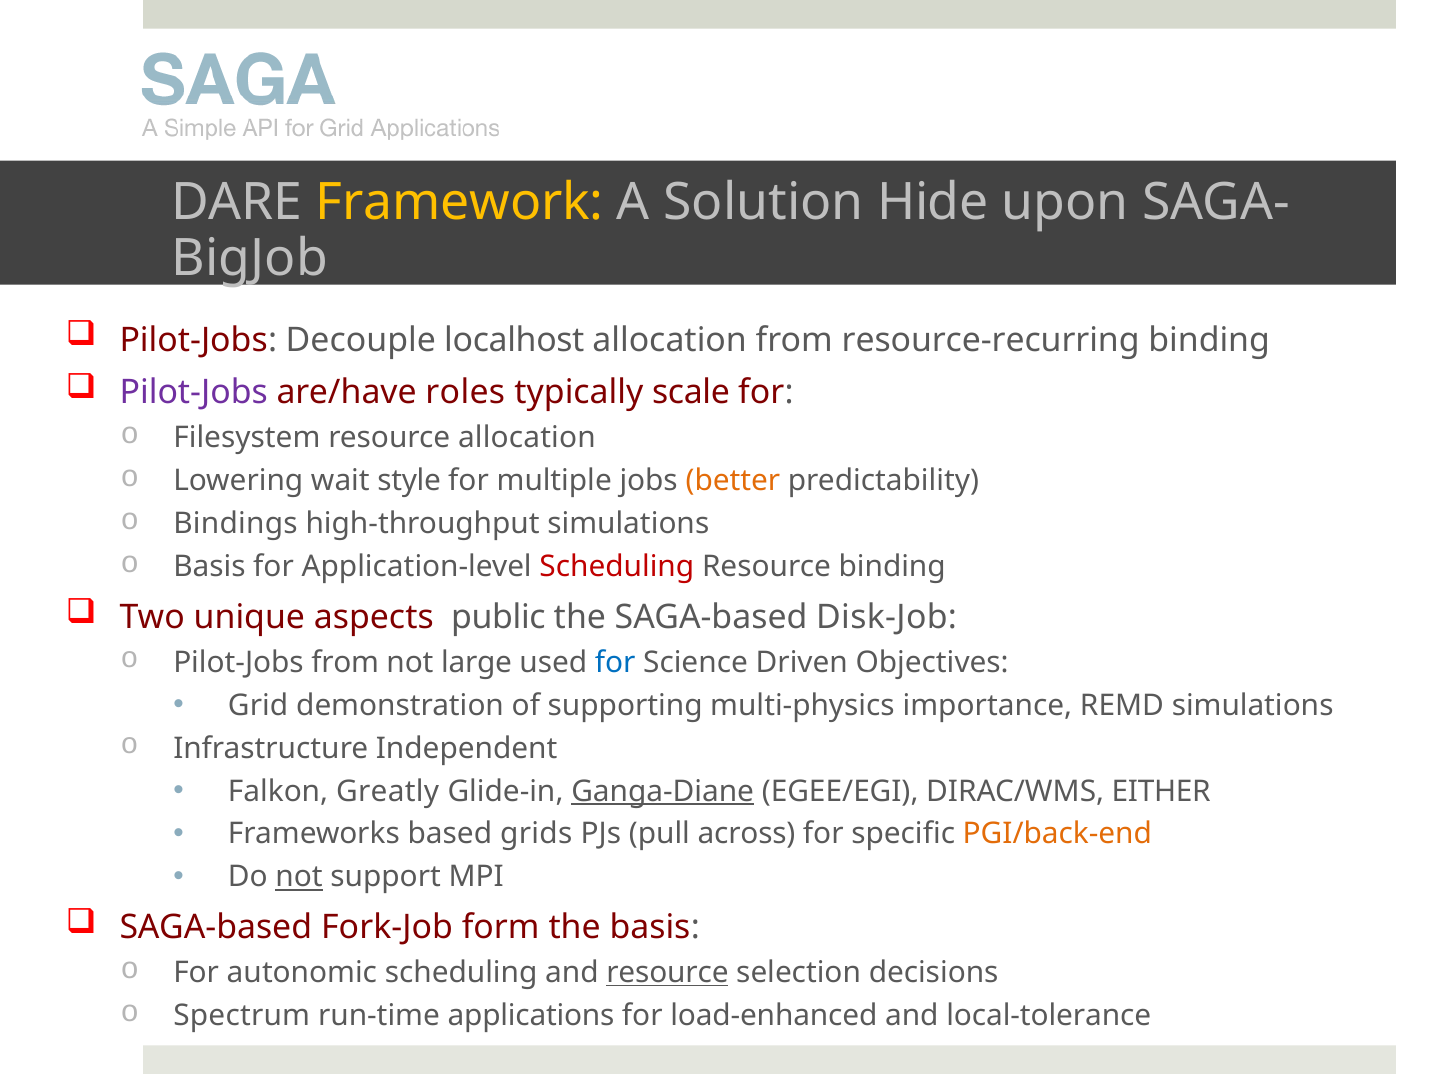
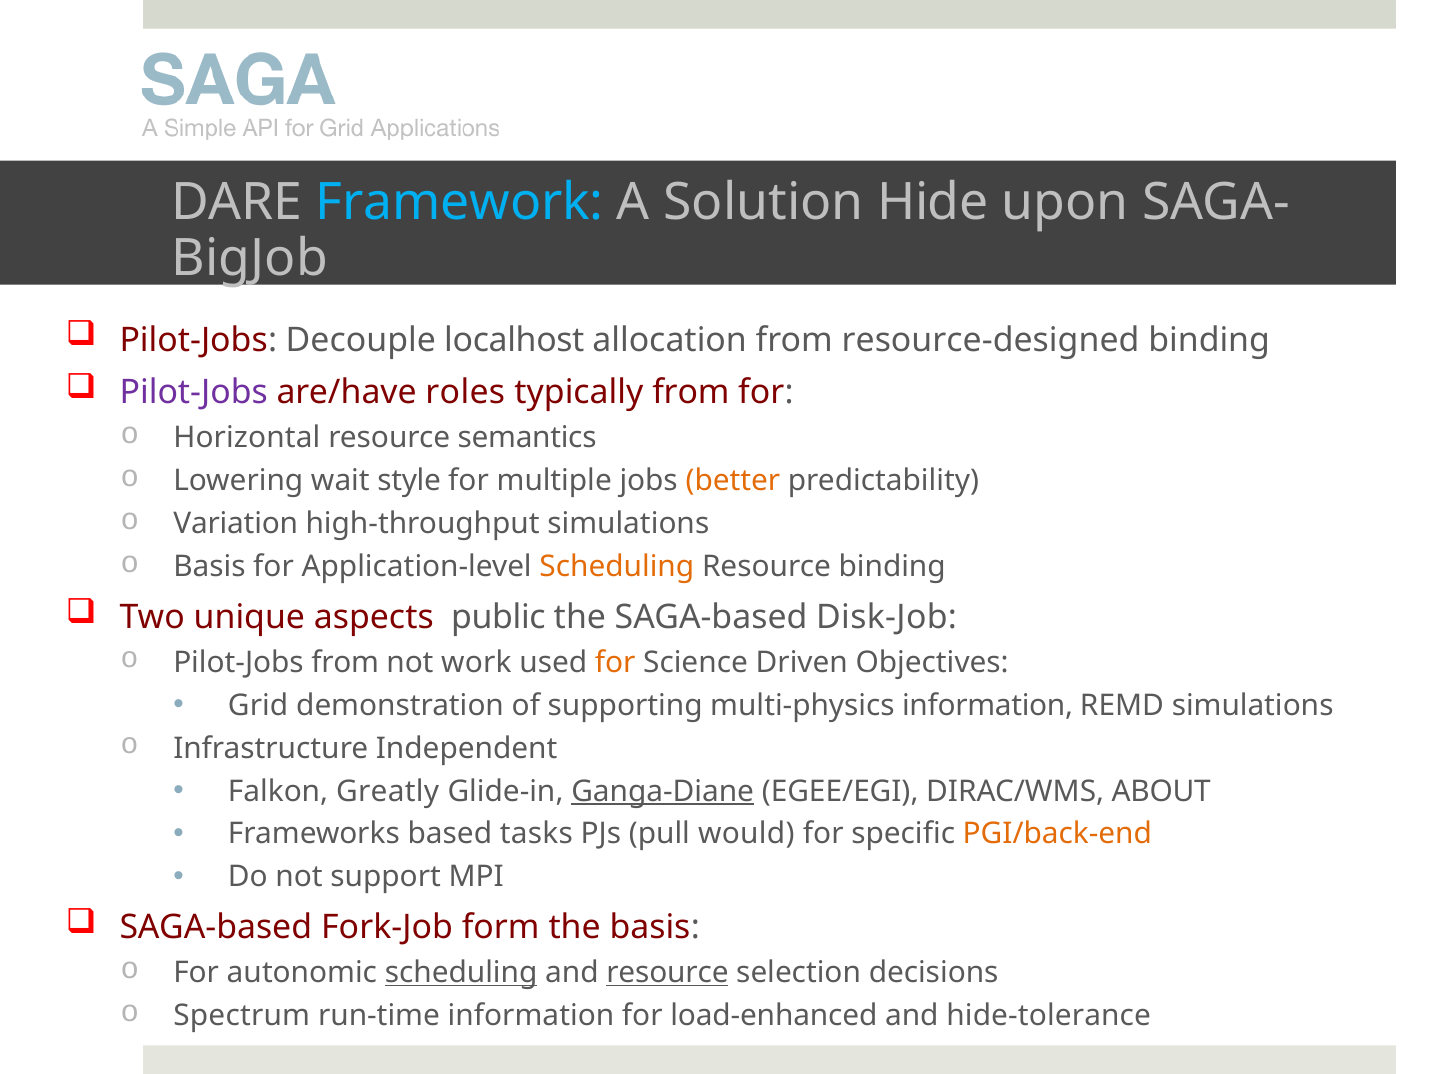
Framework colour: yellow -> light blue (460, 202)
resource-recurring: resource-recurring -> resource-designed (991, 340)
typically scale: scale -> from (691, 393)
Filesystem: Filesystem -> Horizontal (247, 438)
resource allocation: allocation -> semantics (527, 438)
Bindings: Bindings -> Variation (236, 524)
Scheduling colour: red -> orange (617, 567)
large: large -> work (476, 662)
for colour: blue -> orange (615, 662)
multi-physics importance: importance -> information (988, 705)
EITHER: EITHER -> ABOUT (1161, 791)
grids: grids -> tasks (536, 834)
across: across -> would (746, 834)
not underline: present -> none (299, 877)
scheduling underline: none -> present (461, 973)
run-time applications: applications -> information (531, 1016)
local-tolerance: local-tolerance -> hide-tolerance (1049, 1016)
